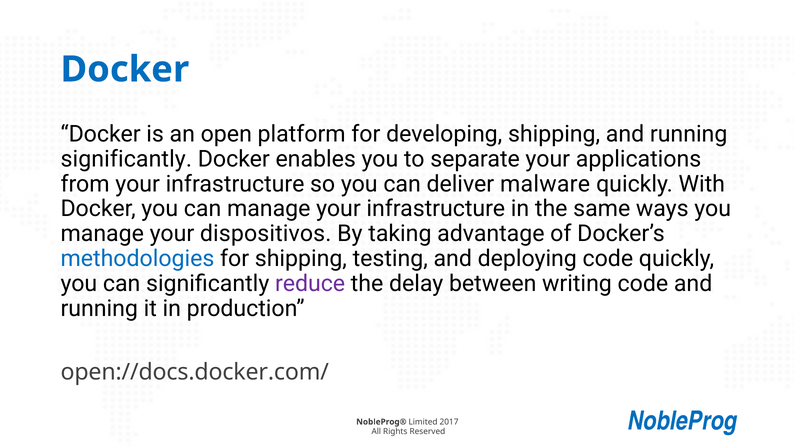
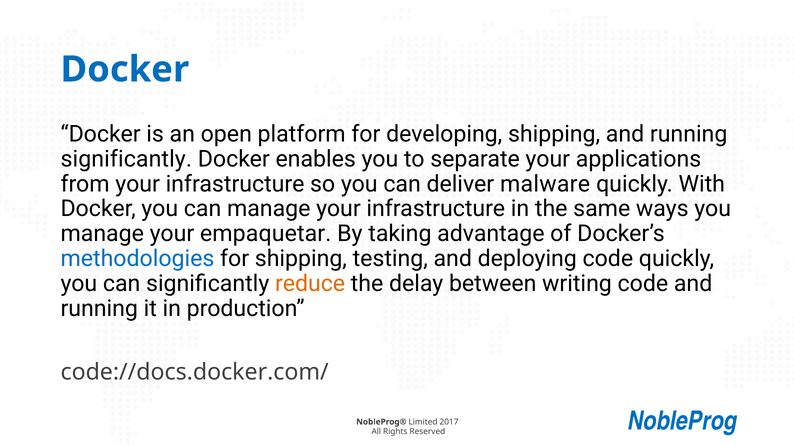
dispositivos: dispositivos -> empaquetar (266, 234)
reduce colour: purple -> orange (310, 284)
open://docs.docker.com/: open://docs.docker.com/ -> code://docs.docker.com/ (195, 373)
